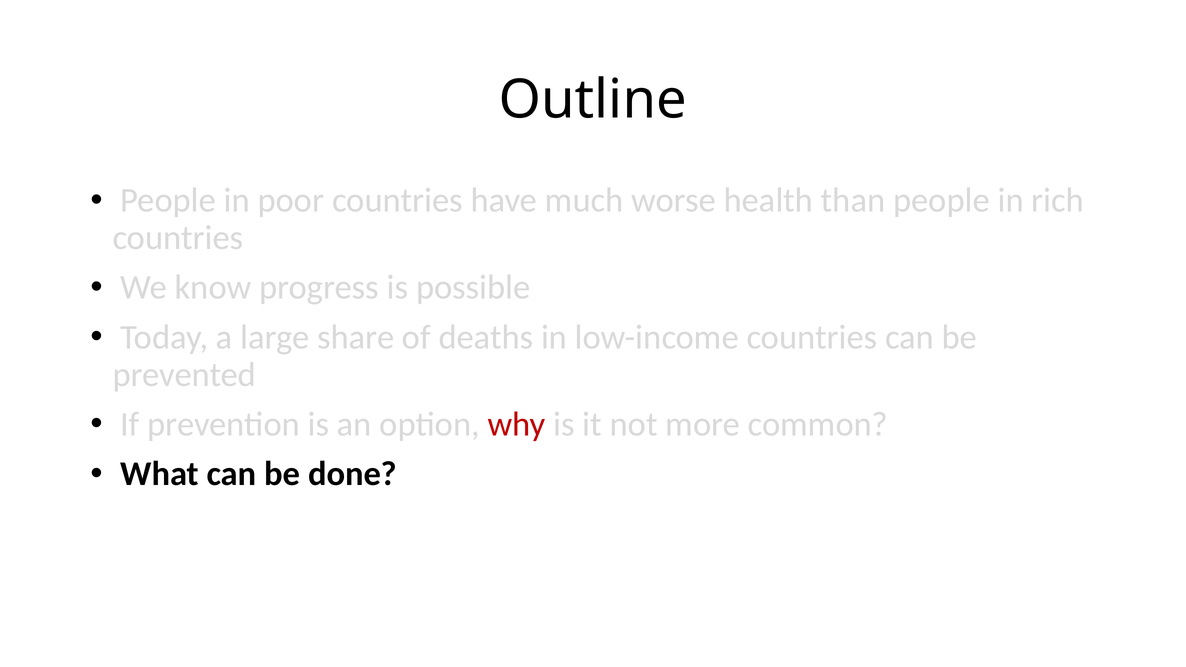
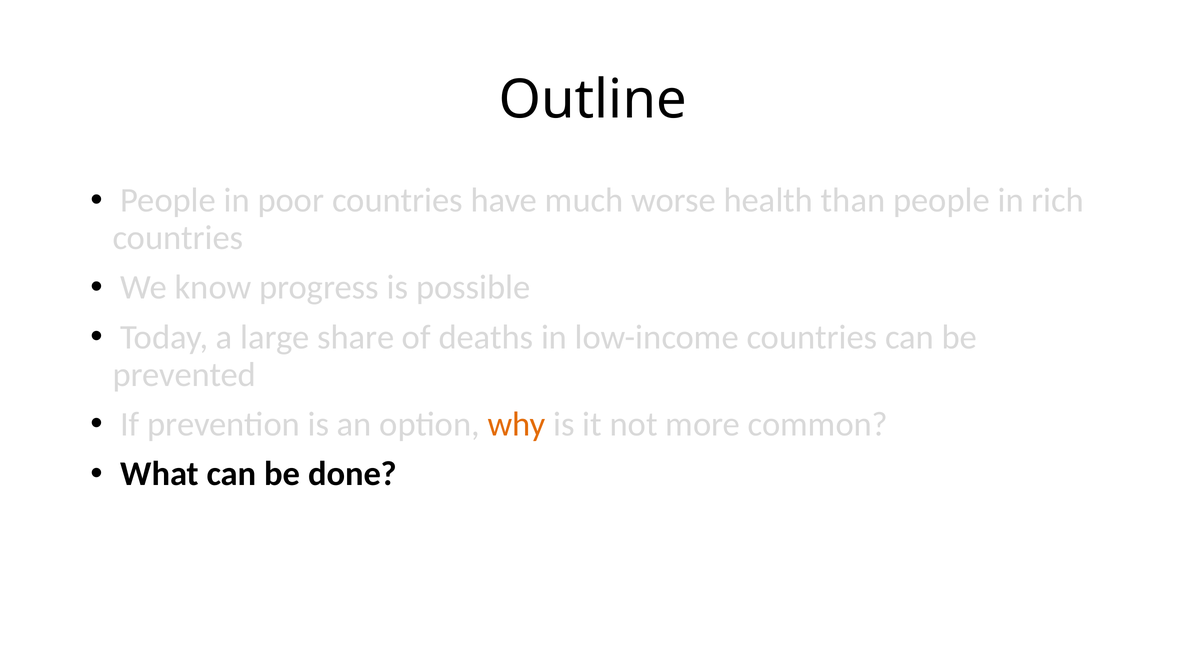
why colour: red -> orange (517, 424)
